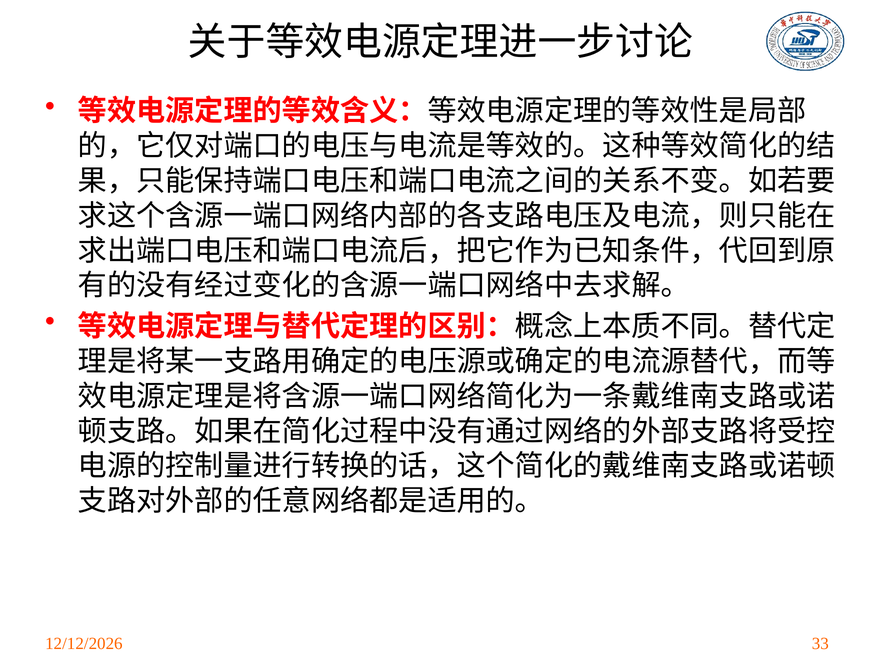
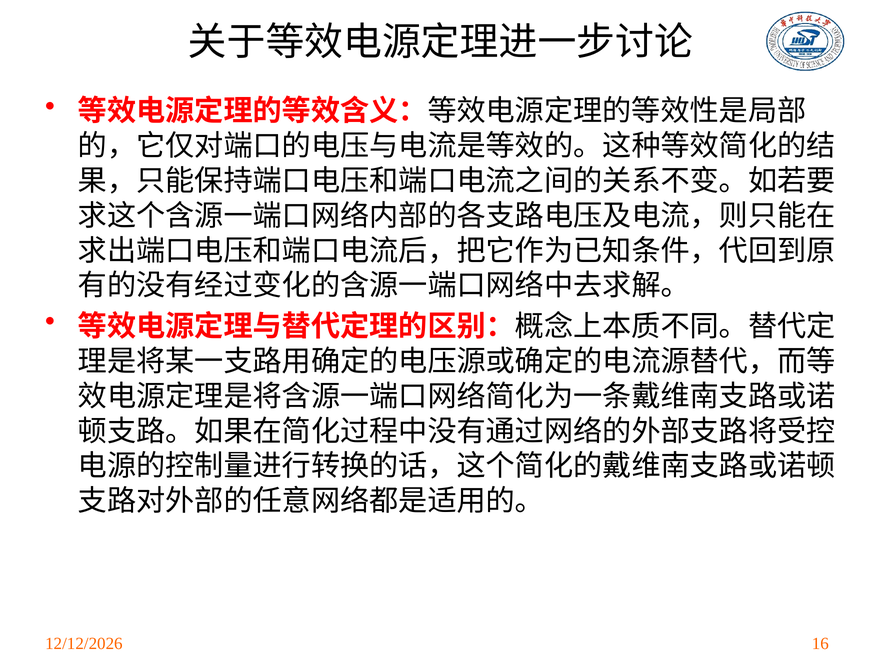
33: 33 -> 16 (820, 644)
